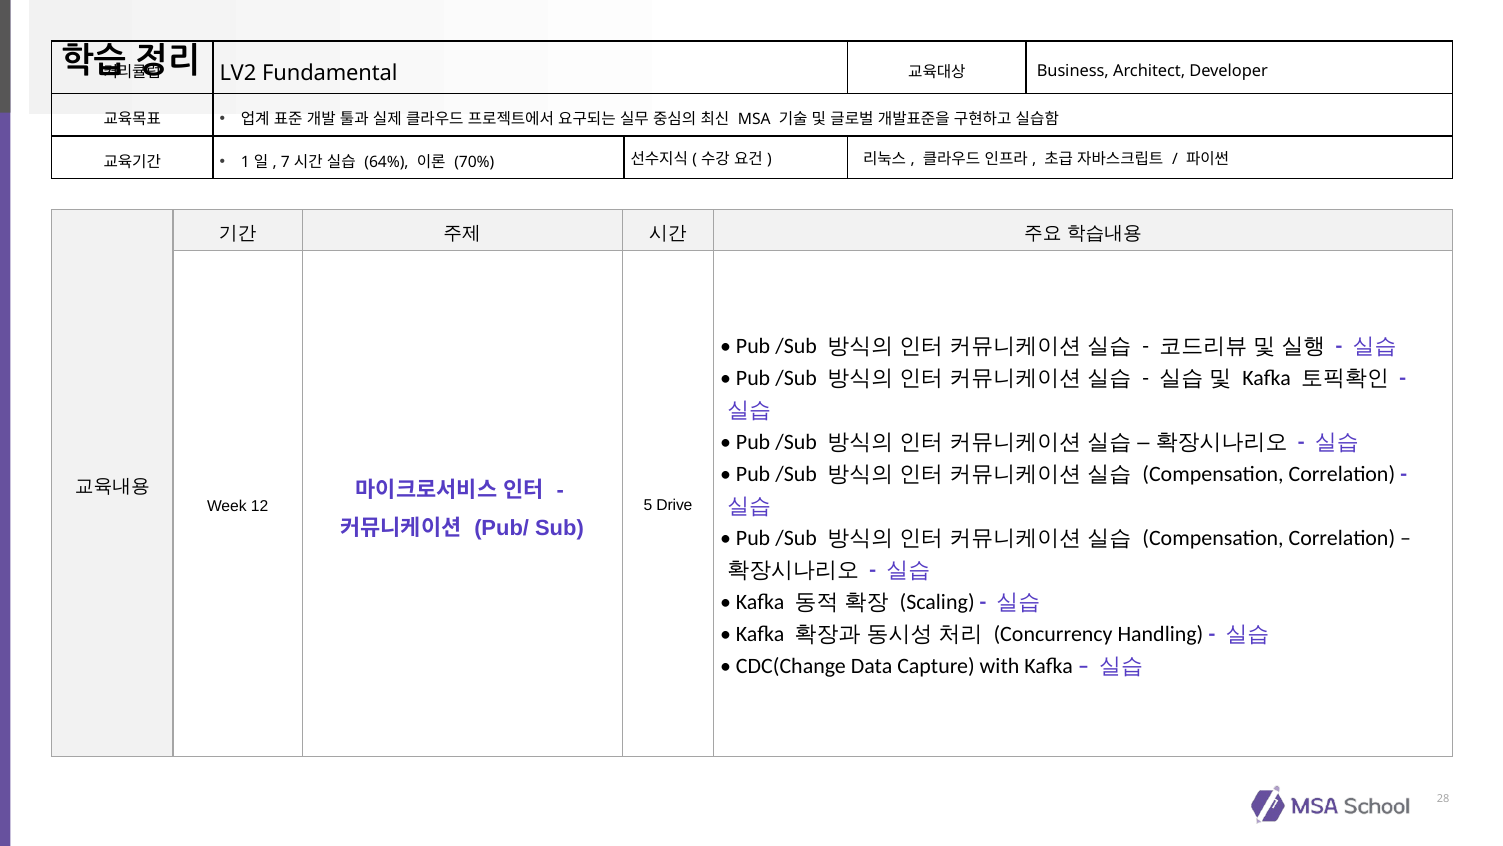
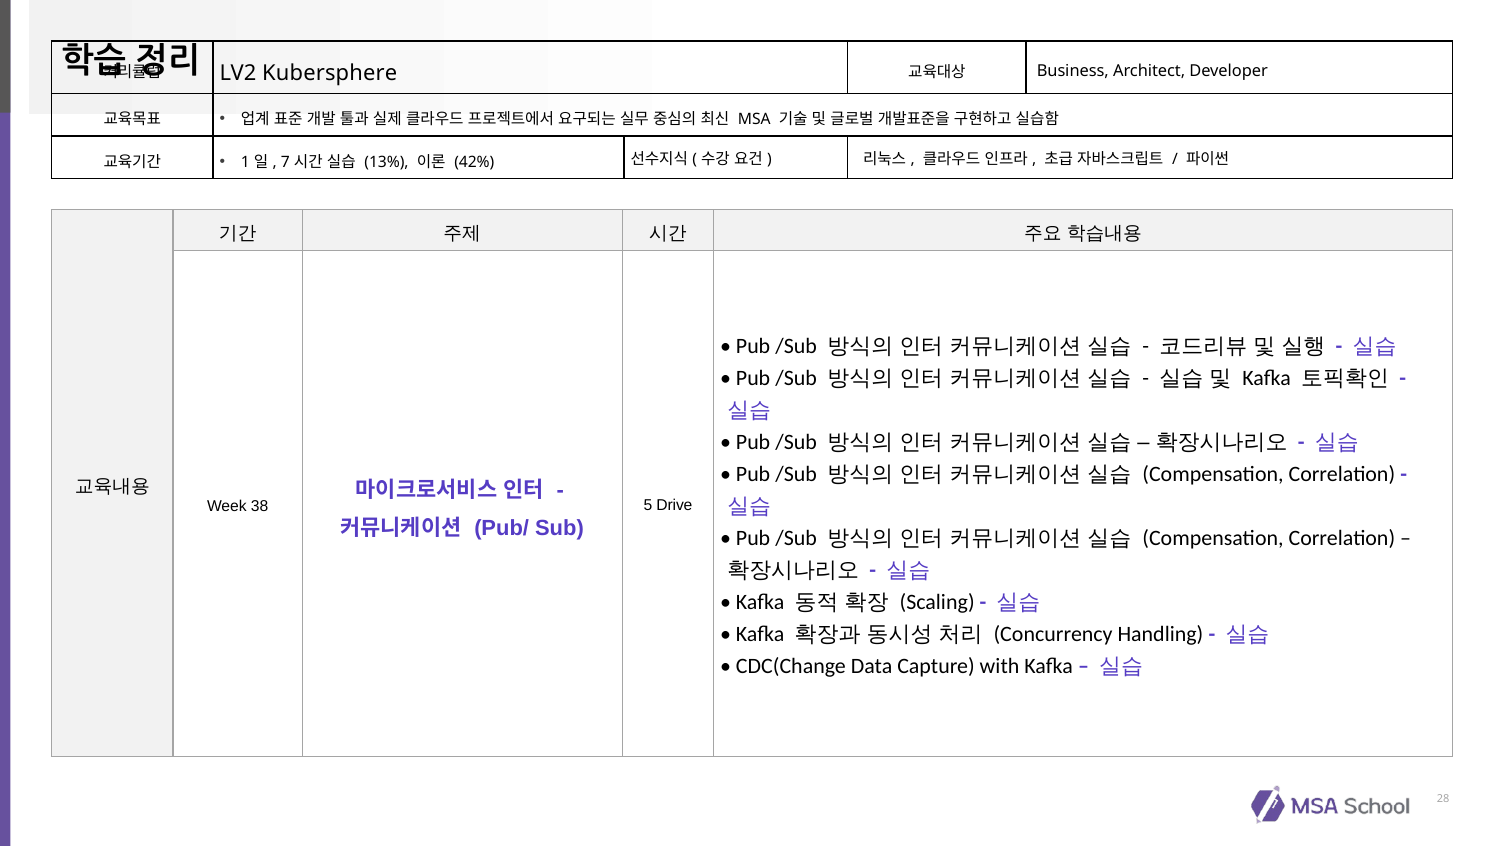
Fundamental: Fundamental -> Kubersphere (330, 73)
64%: 64% -> 13% (387, 162)
70%: 70% -> 42% (474, 162)
12: 12 -> 38 (260, 506)
